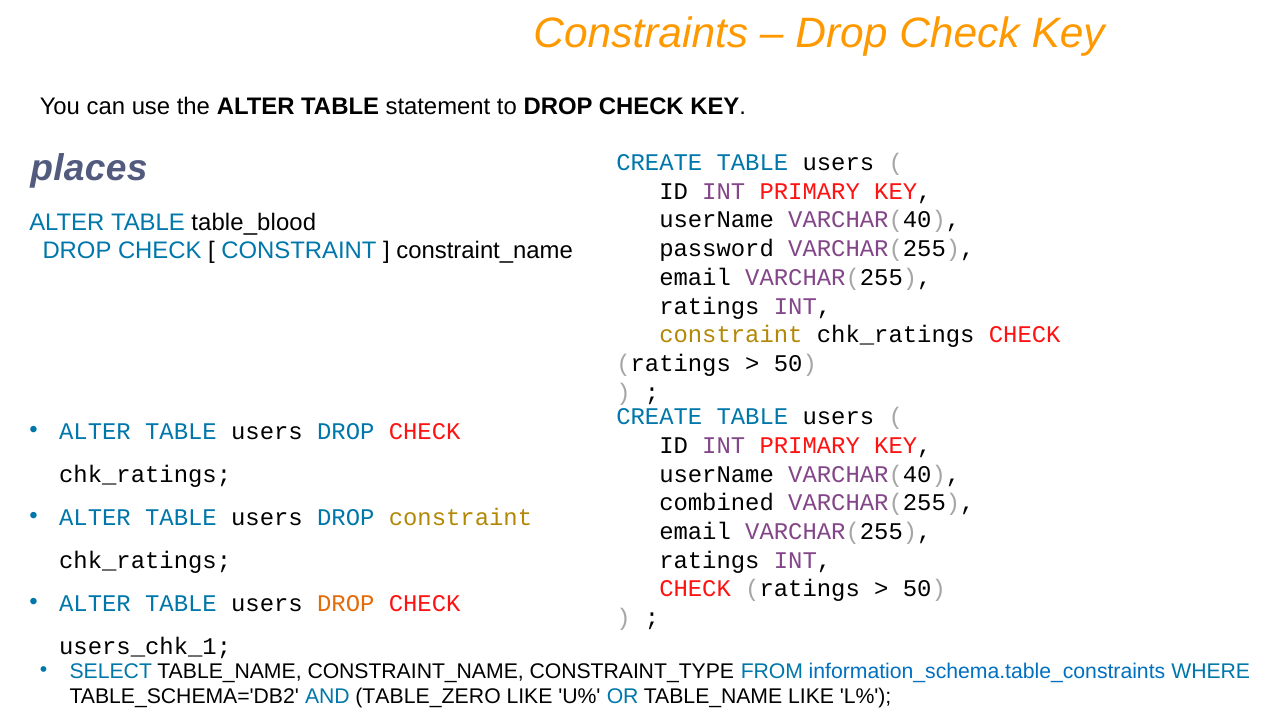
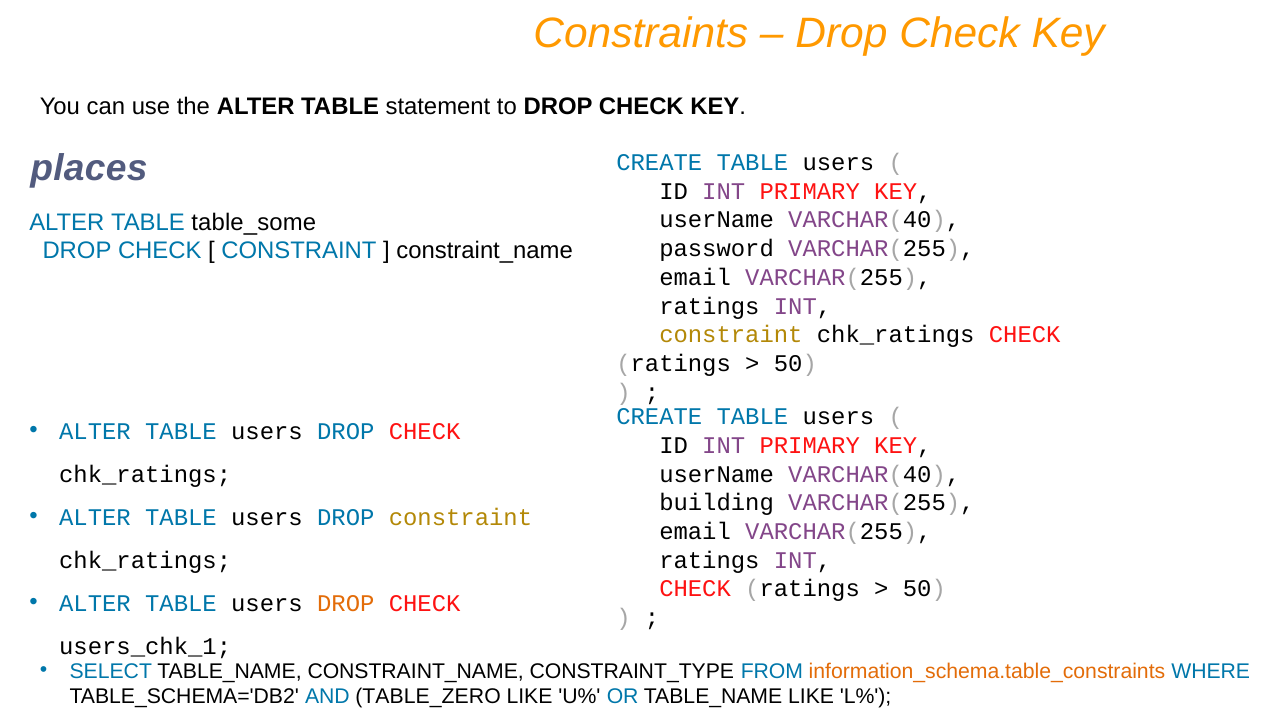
table_blood: table_blood -> table_some (254, 222)
combined: combined -> building (717, 503)
information_schema.table_constraints colour: blue -> orange (987, 671)
